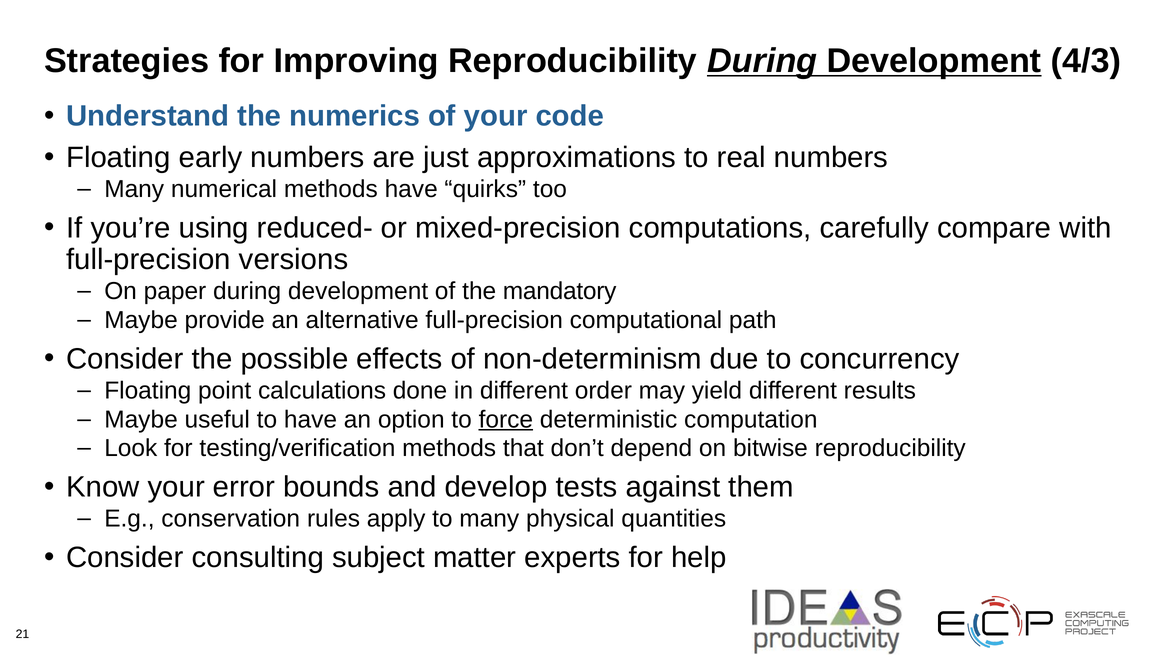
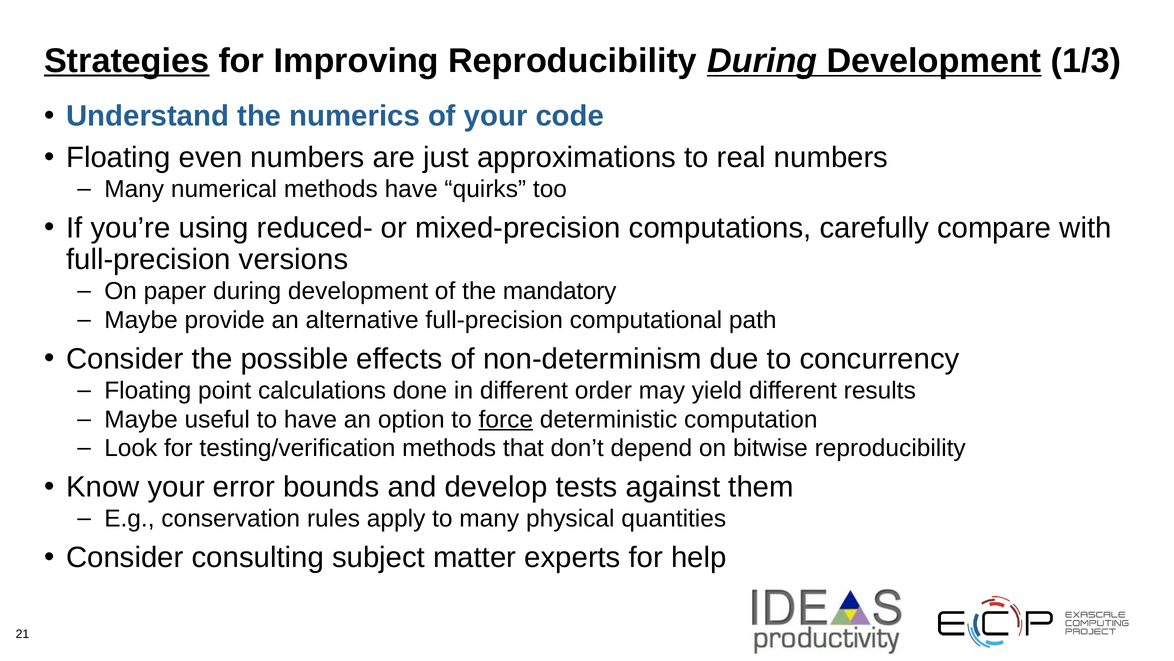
Strategies underline: none -> present (127, 61)
4/3: 4/3 -> 1/3 (1086, 61)
early: early -> even (211, 157)
